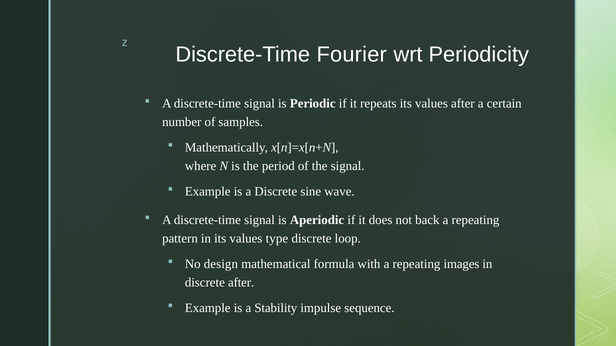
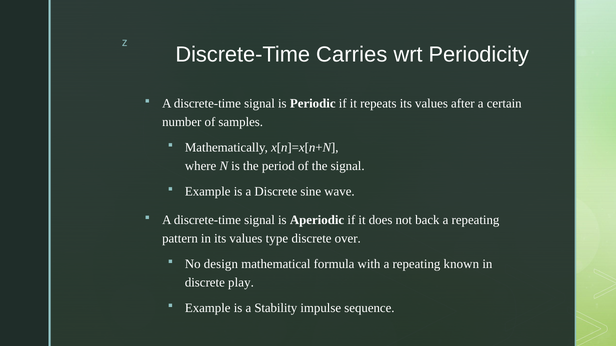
Fourier: Fourier -> Carries (352, 55)
loop: loop -> over (348, 239)
images: images -> known (461, 264)
discrete after: after -> play (241, 283)
